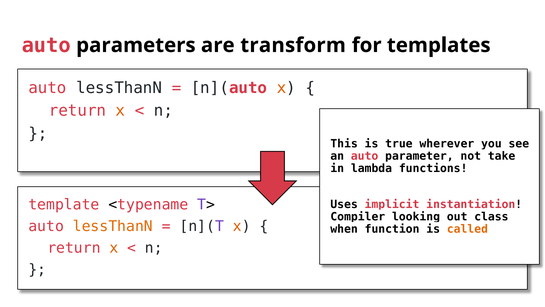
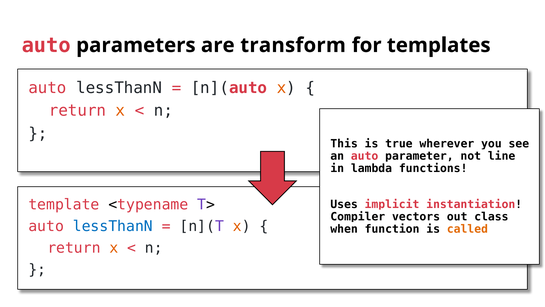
take: take -> line (502, 156)
looking: looking -> vectors (416, 216)
lessThanN colour: orange -> blue (113, 226)
